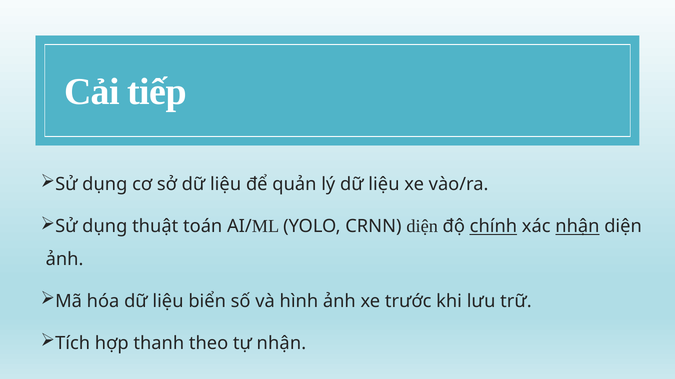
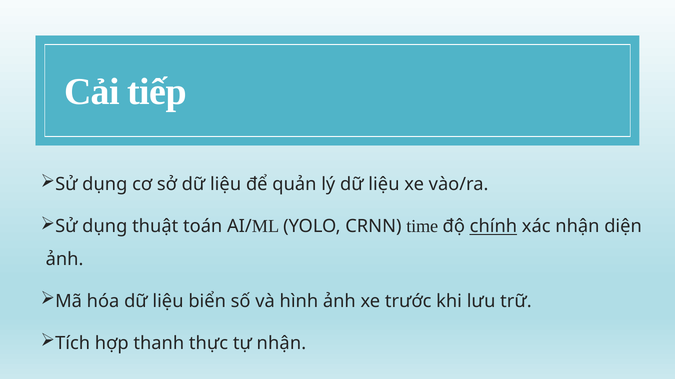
CRNN diện: diện -> time (422, 227)
nhận underline: present -> none (577, 227)
theo: theo -> thực (209, 344)
